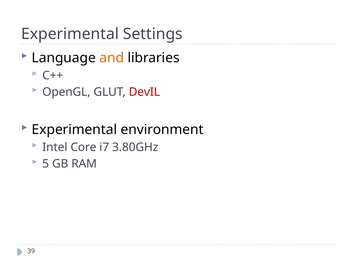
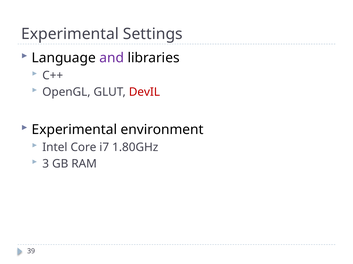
and colour: orange -> purple (112, 58)
3.80GHz: 3.80GHz -> 1.80GHz (135, 148)
5: 5 -> 3 (46, 164)
